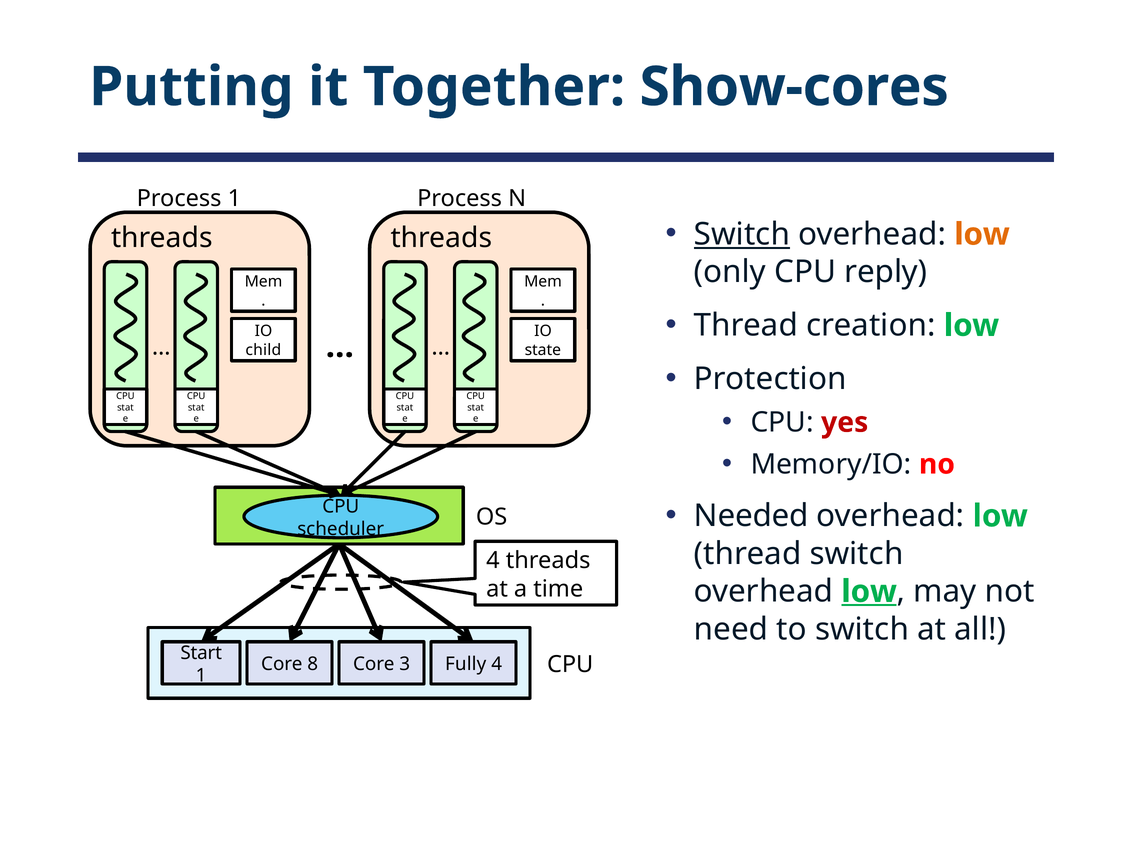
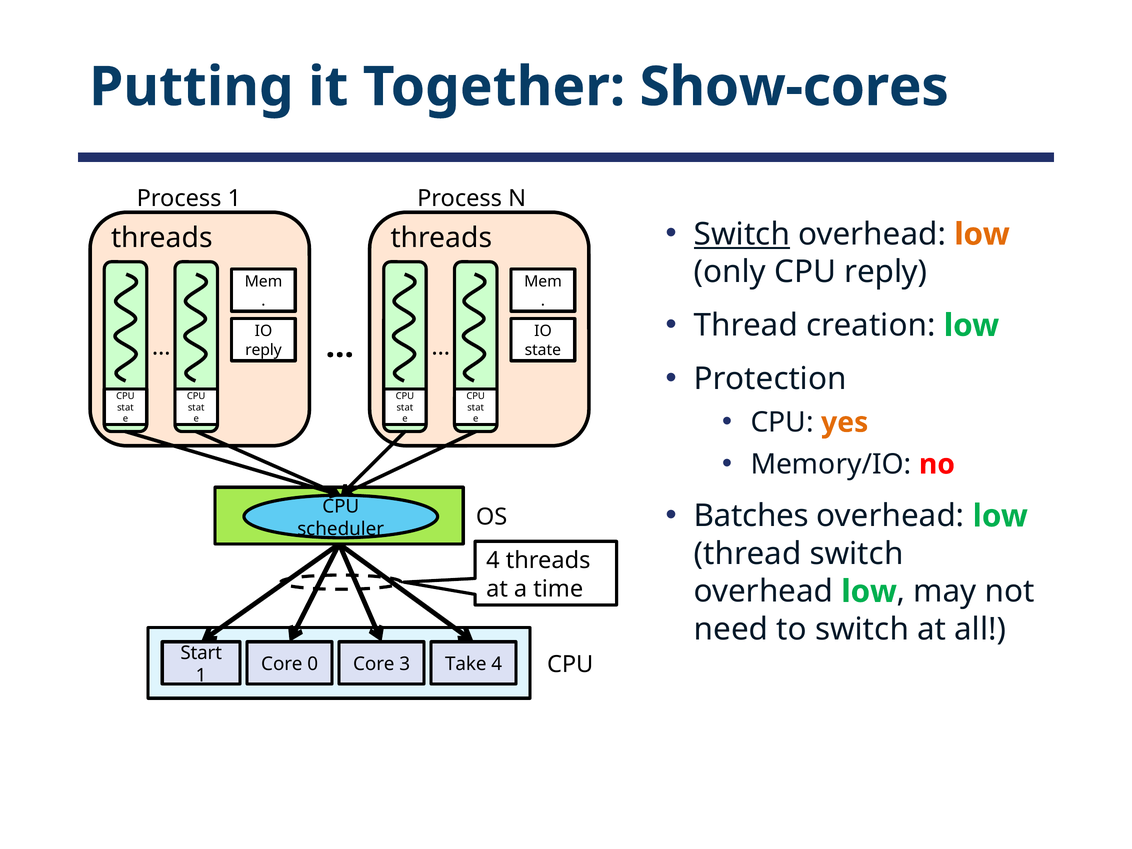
child: child -> reply (263, 350)
yes colour: red -> orange (845, 422)
Needed: Needed -> Batches (751, 516)
low underline: present -> none (869, 592)
8: 8 -> 0 (313, 664)
Fully: Fully -> Take (466, 664)
